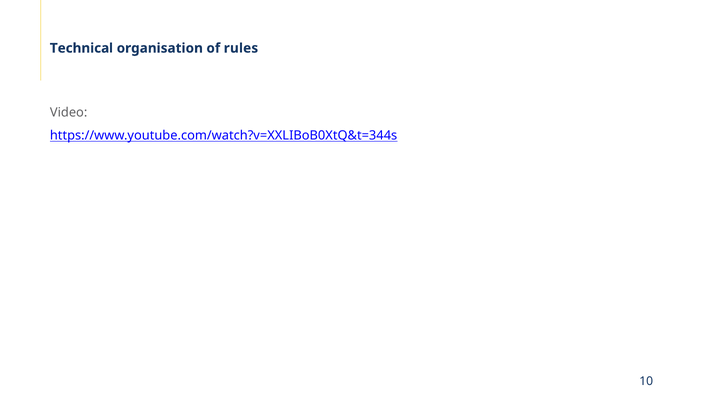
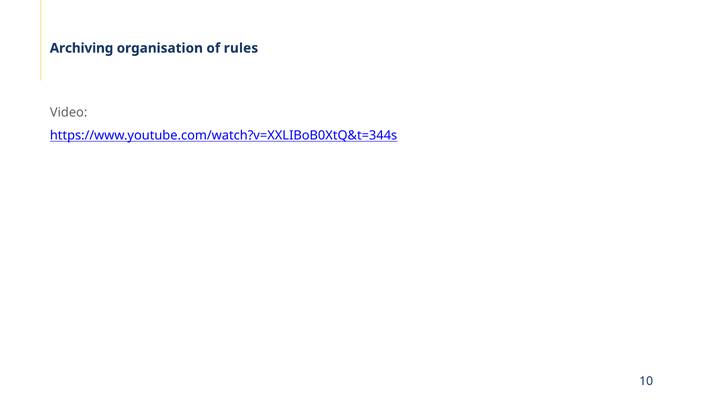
Technical: Technical -> Archiving (82, 48)
